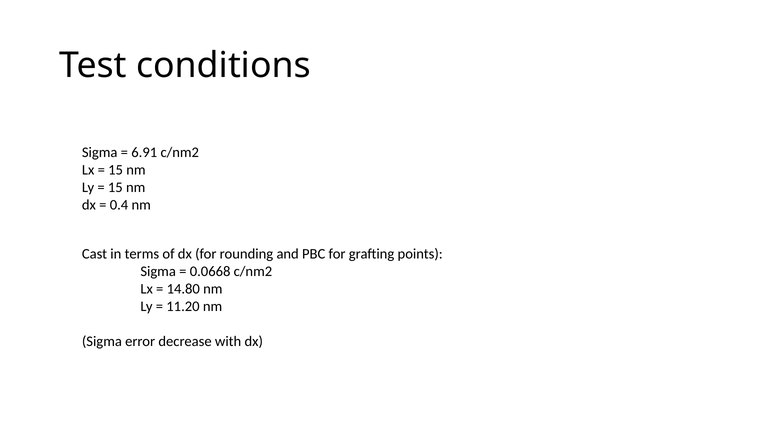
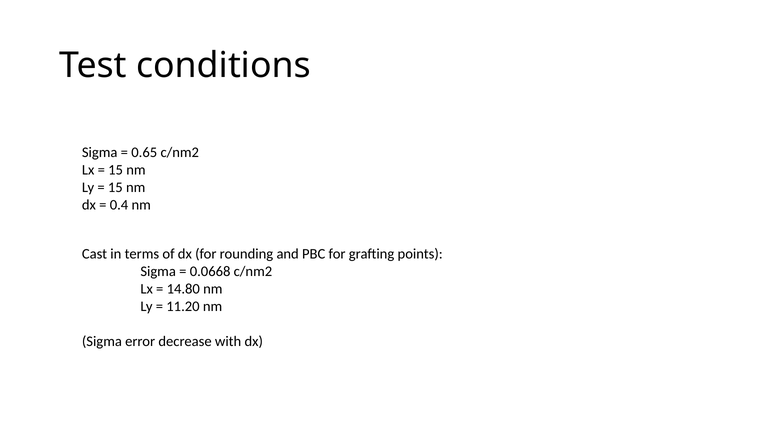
6.91: 6.91 -> 0.65 (144, 152)
